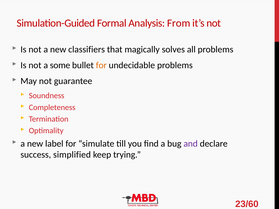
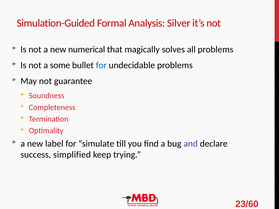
From: From -> Silver (179, 23)
classifiers: classifiers -> numerical (87, 49)
for colour: orange -> blue (101, 65)
